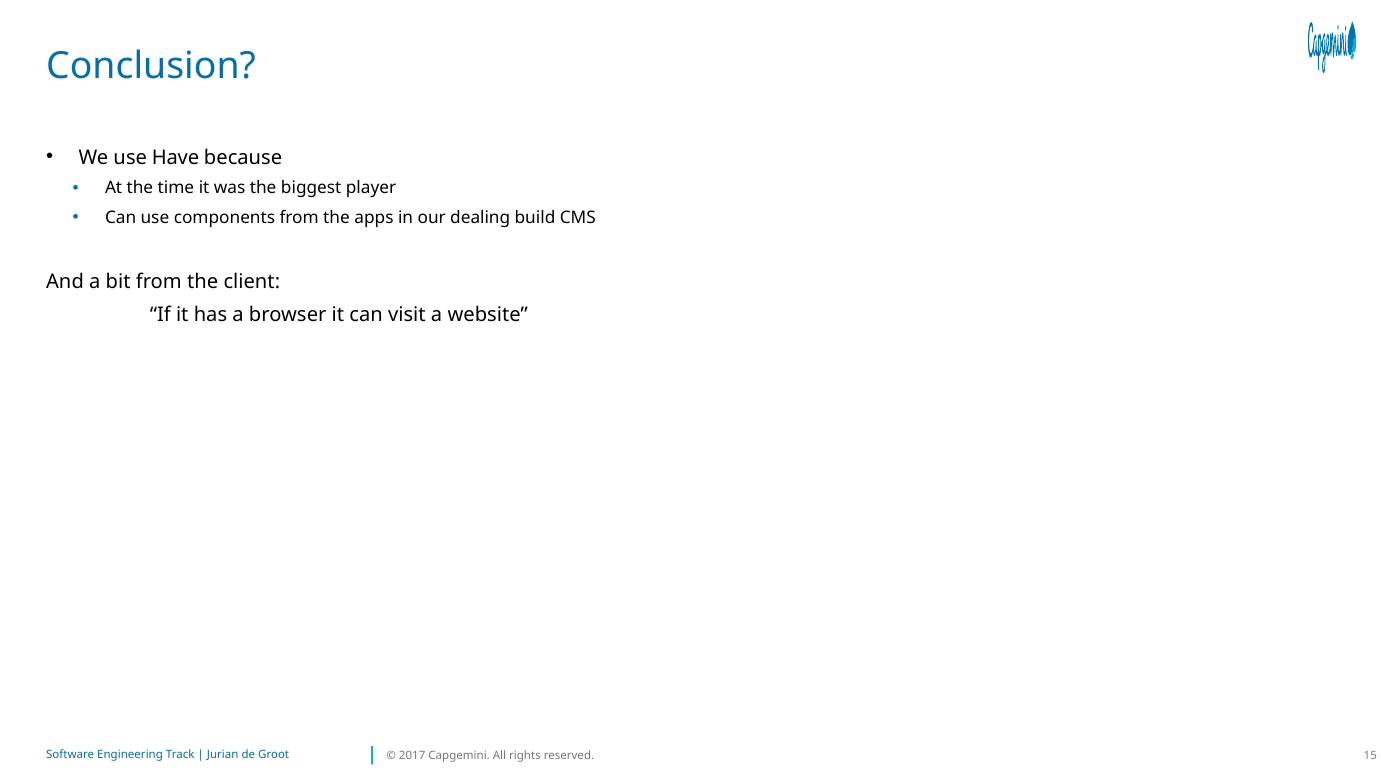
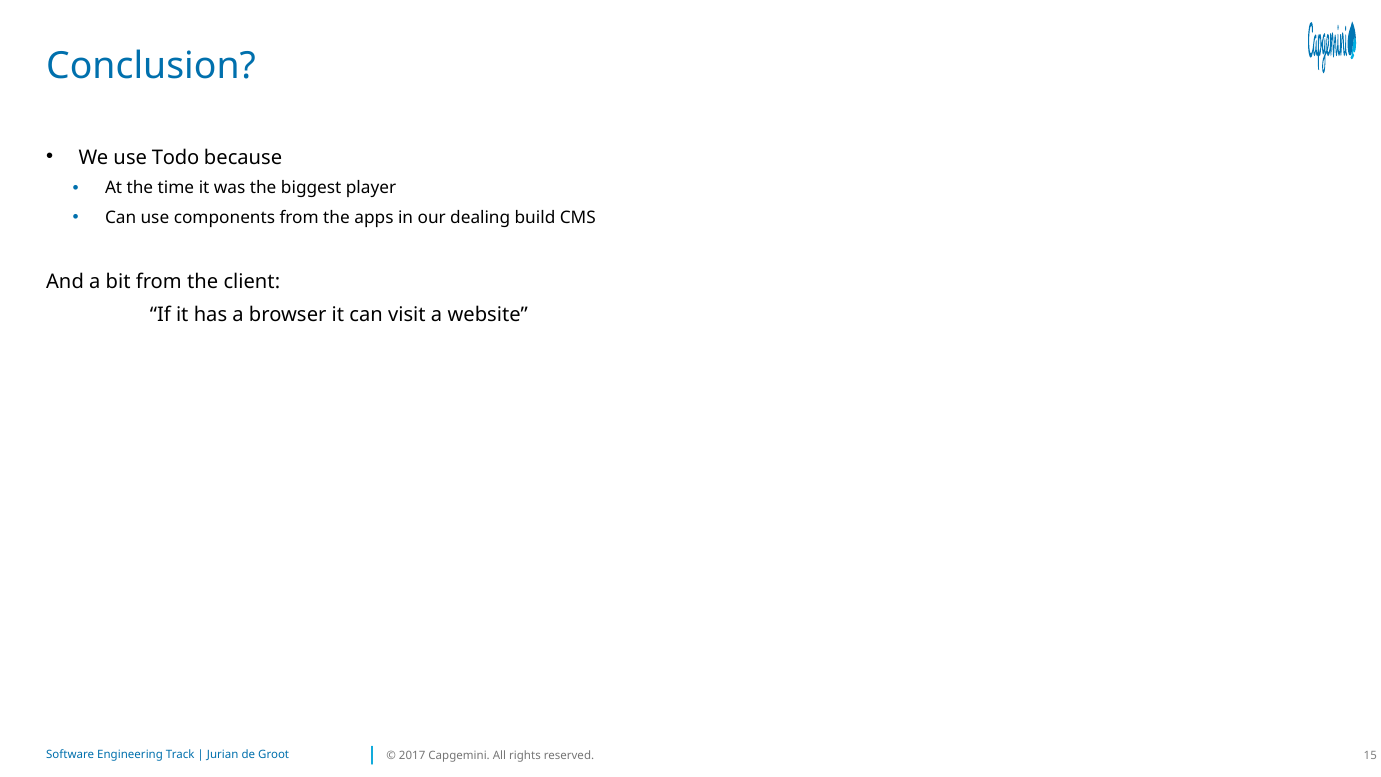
Have: Have -> Todo (176, 157)
